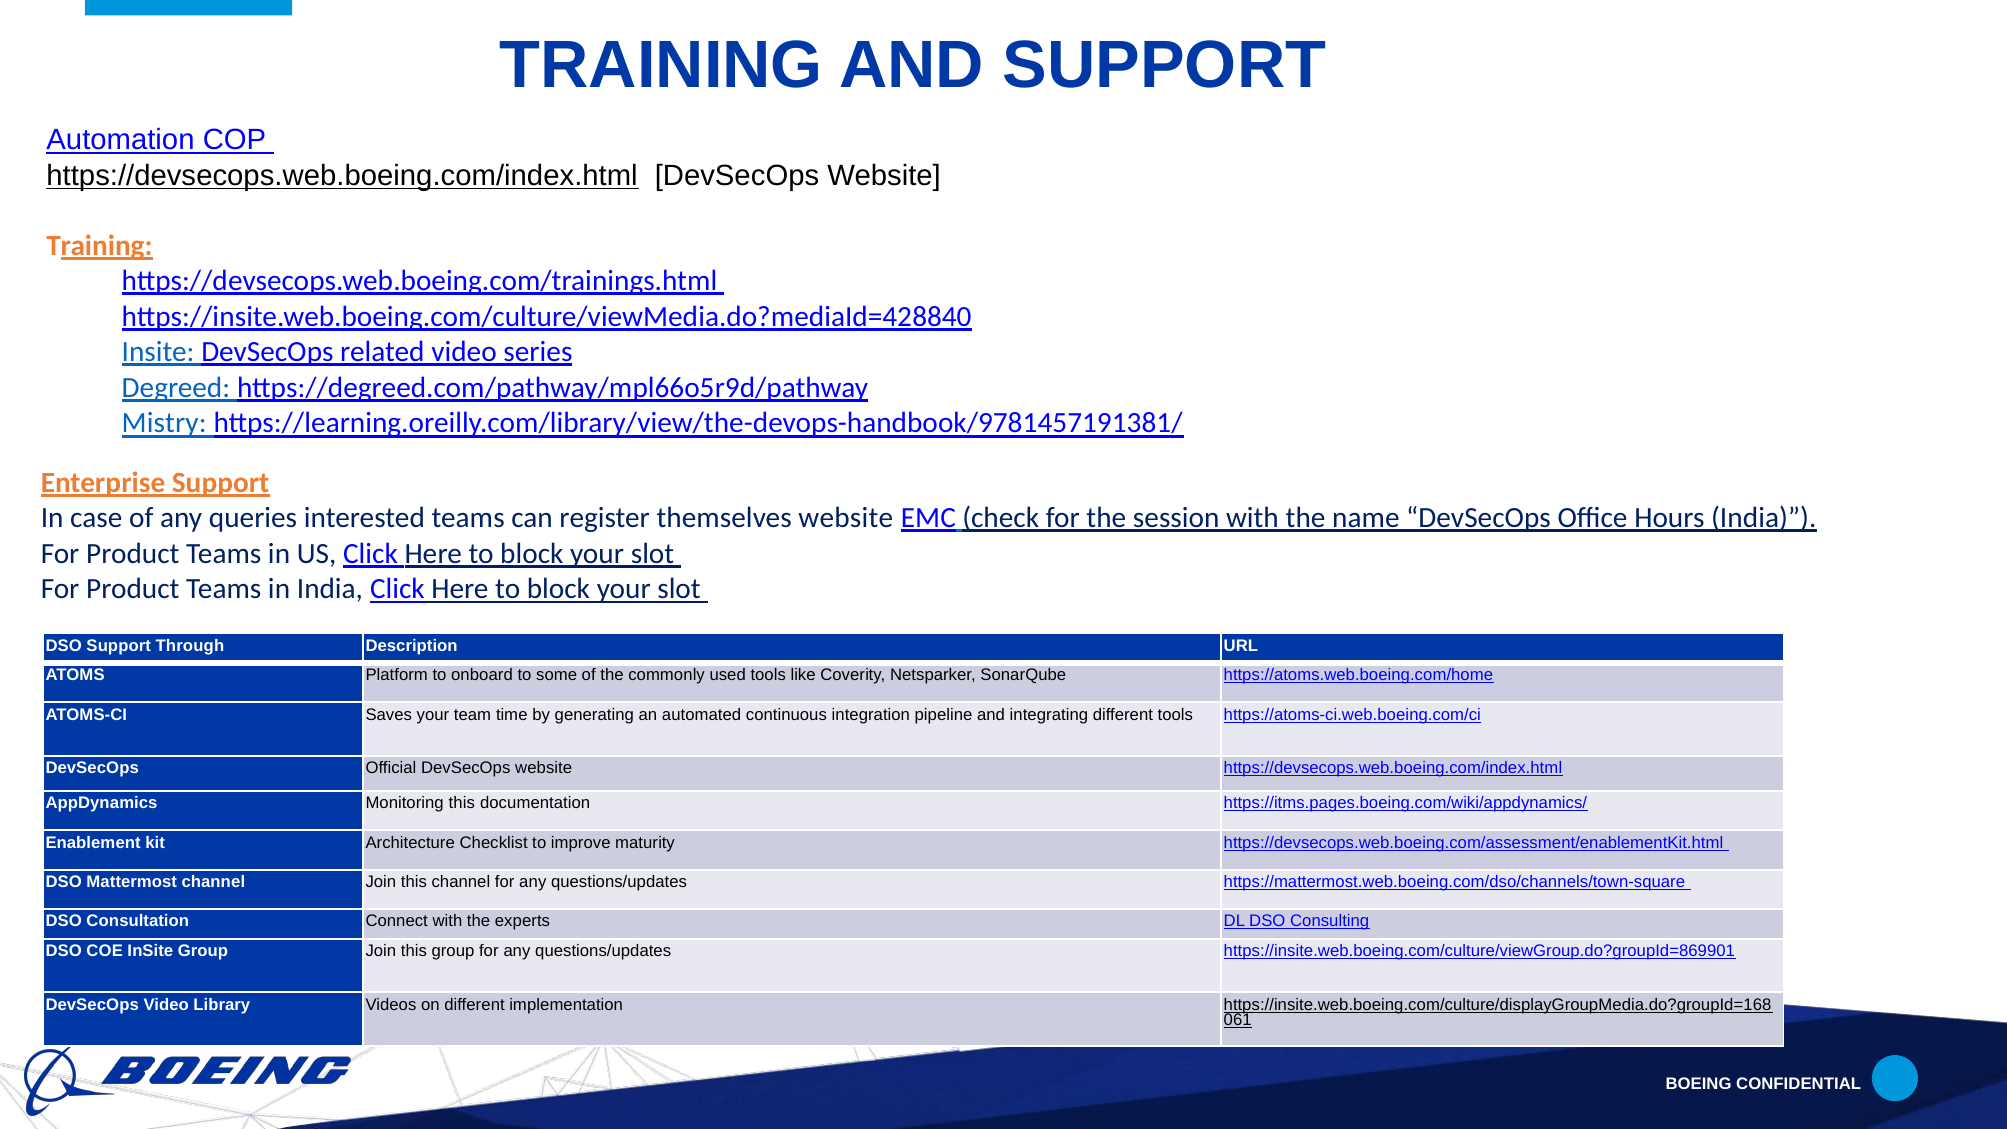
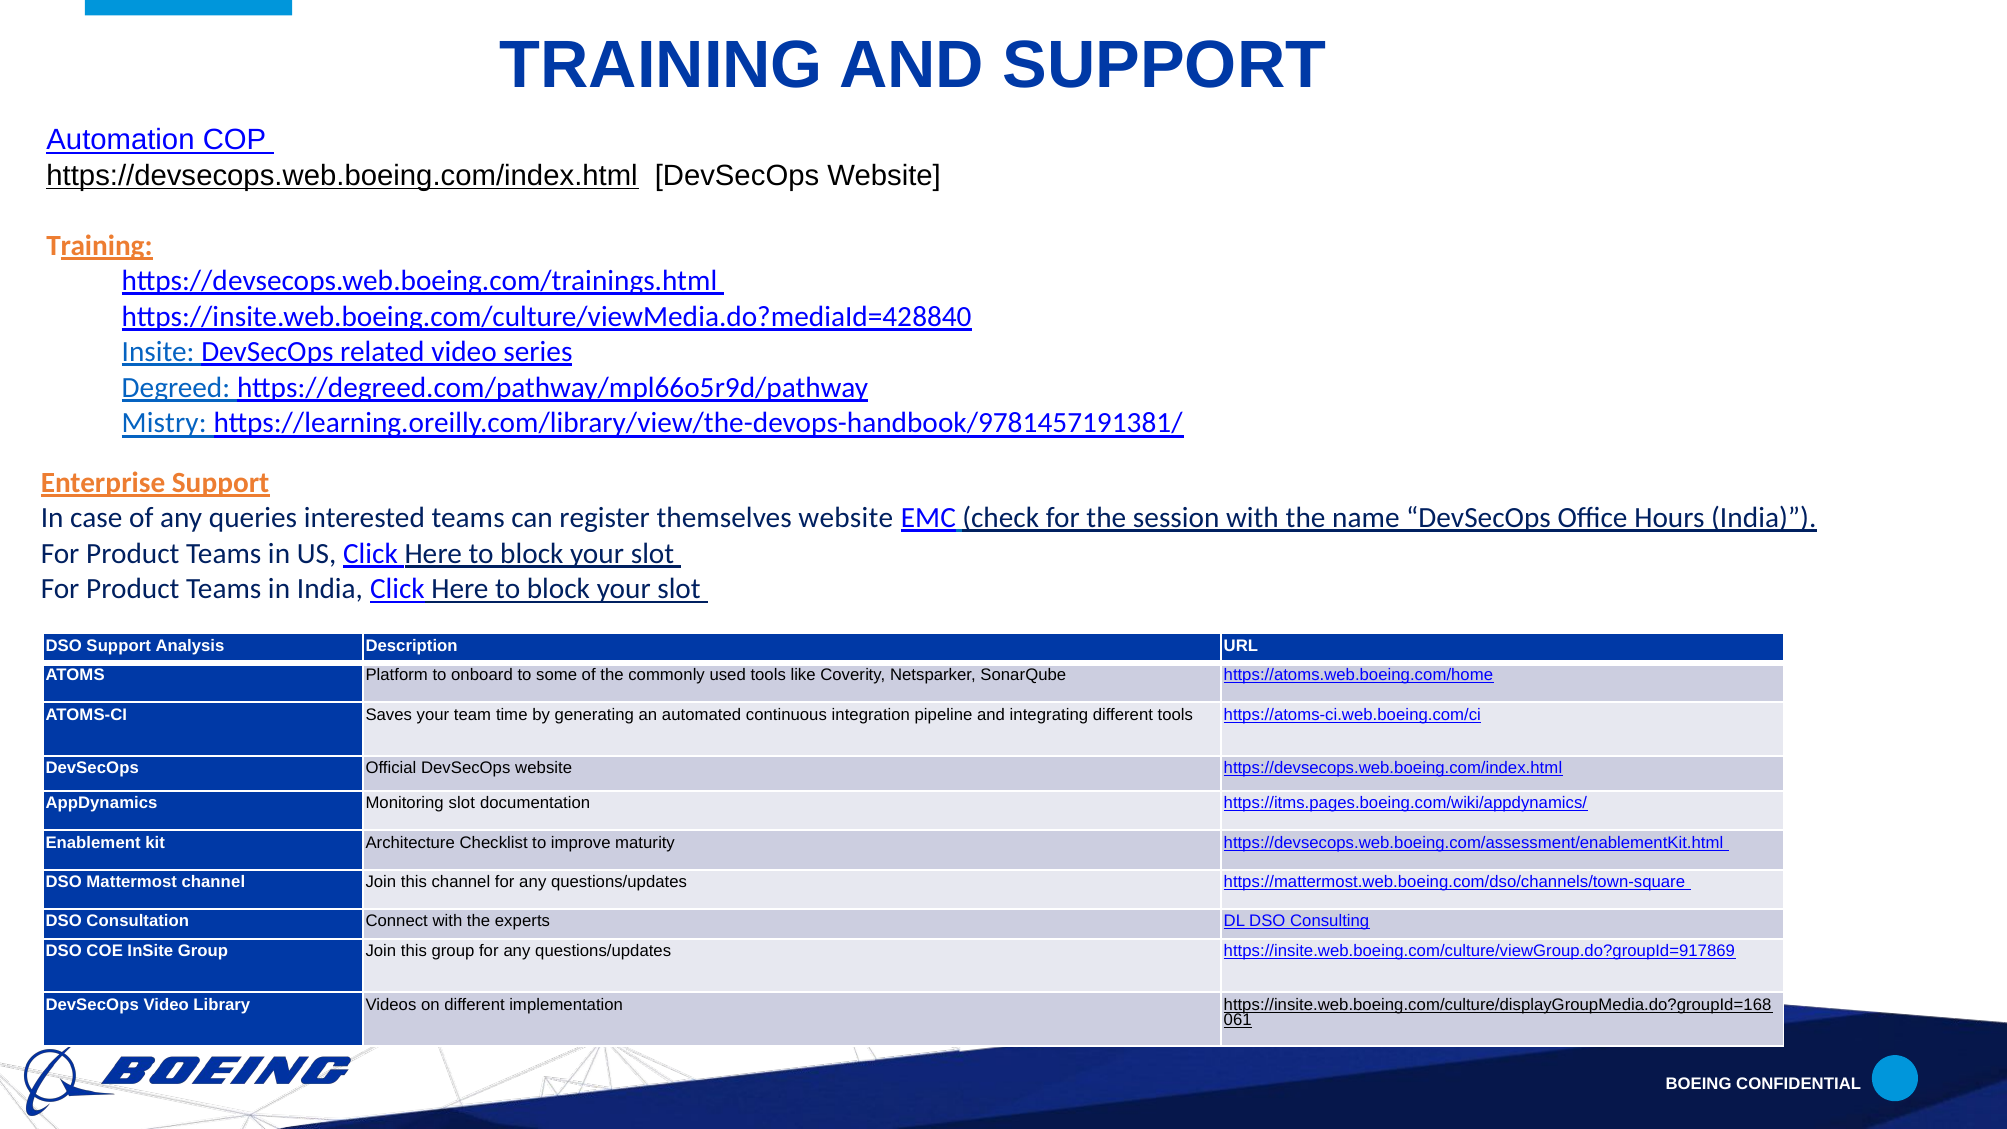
Through: Through -> Analysis (190, 645)
Monitoring this: this -> slot (462, 803)
https://insite.web.boeing.com/culture/viewGroup.do?groupId=869901: https://insite.web.boeing.com/culture/viewGroup.do?groupId=869901 -> https://insite.web.boeing.com/culture/viewGroup.do?groupId=917869 (1479, 951)
